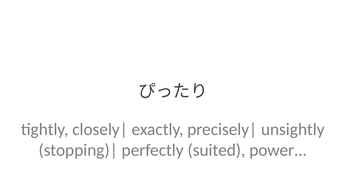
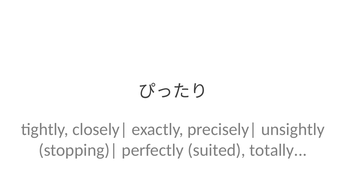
power: power -> totally (278, 150)
